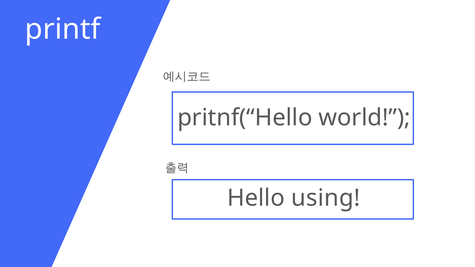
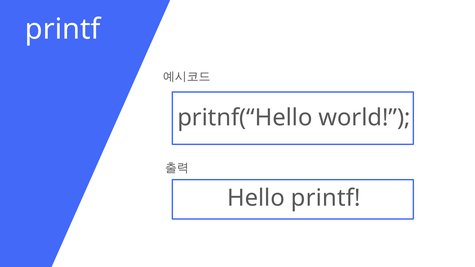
Hello using: using -> printf (326, 198)
